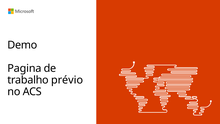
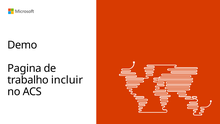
prévio: prévio -> incluir (67, 80)
